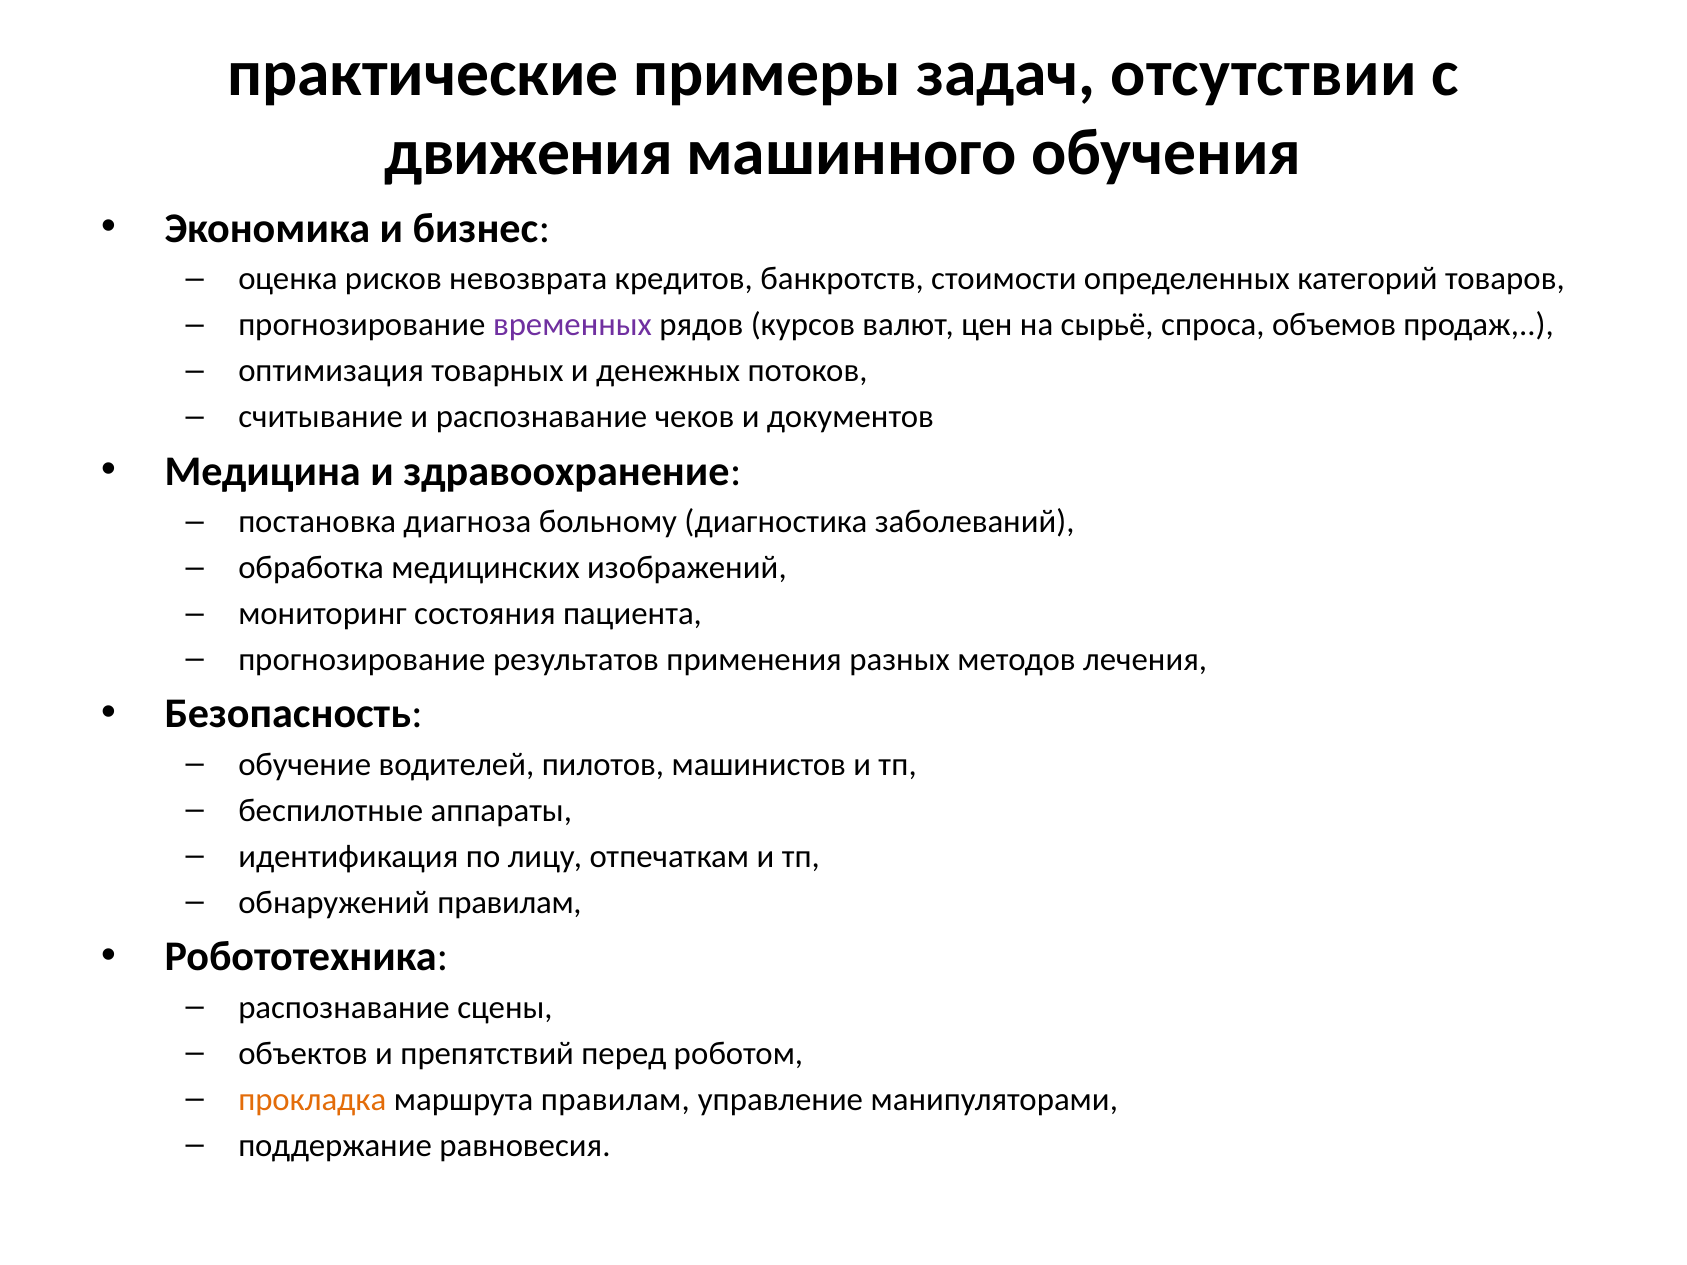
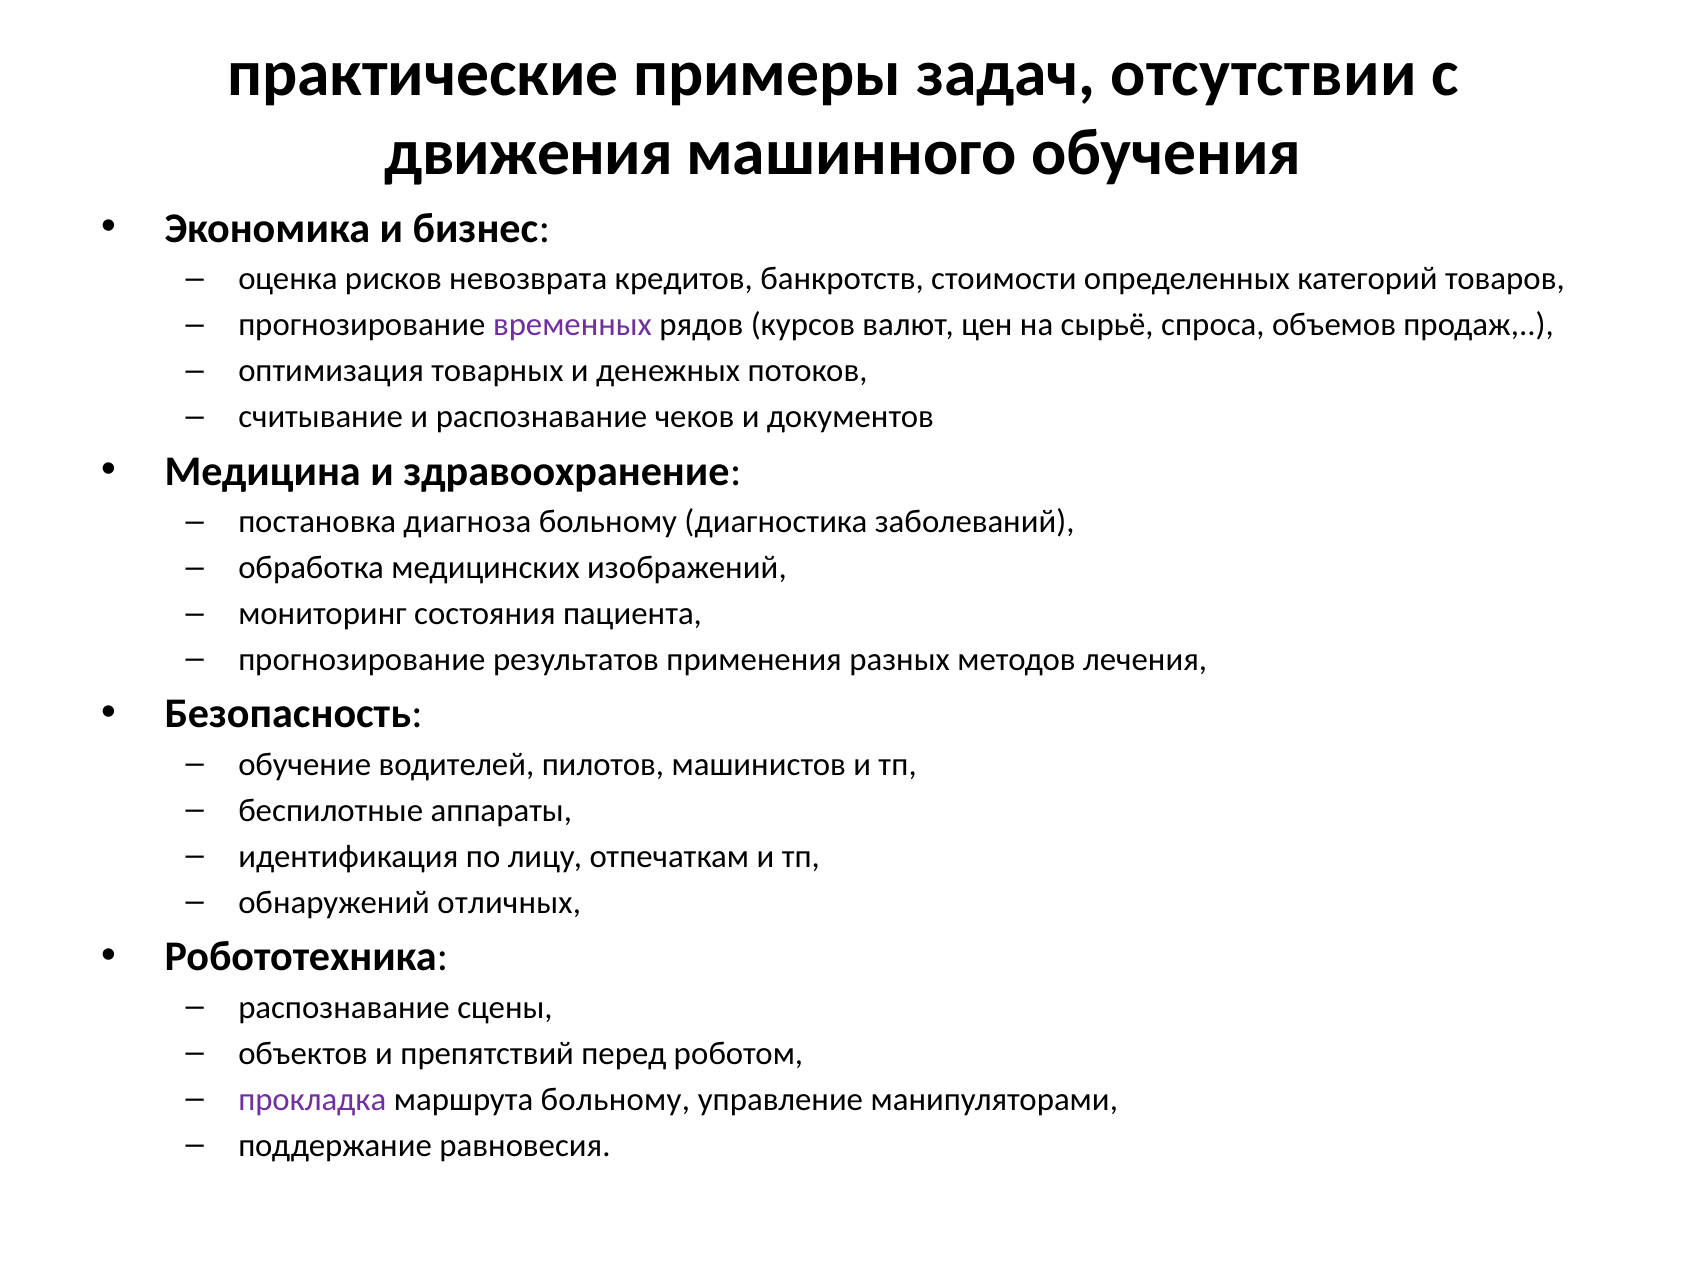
обнаружений правилам: правилам -> отличных (509, 903)
прокладка colour: orange -> purple (312, 1100)
маршрута правилам: правилам -> больному (615, 1100)
